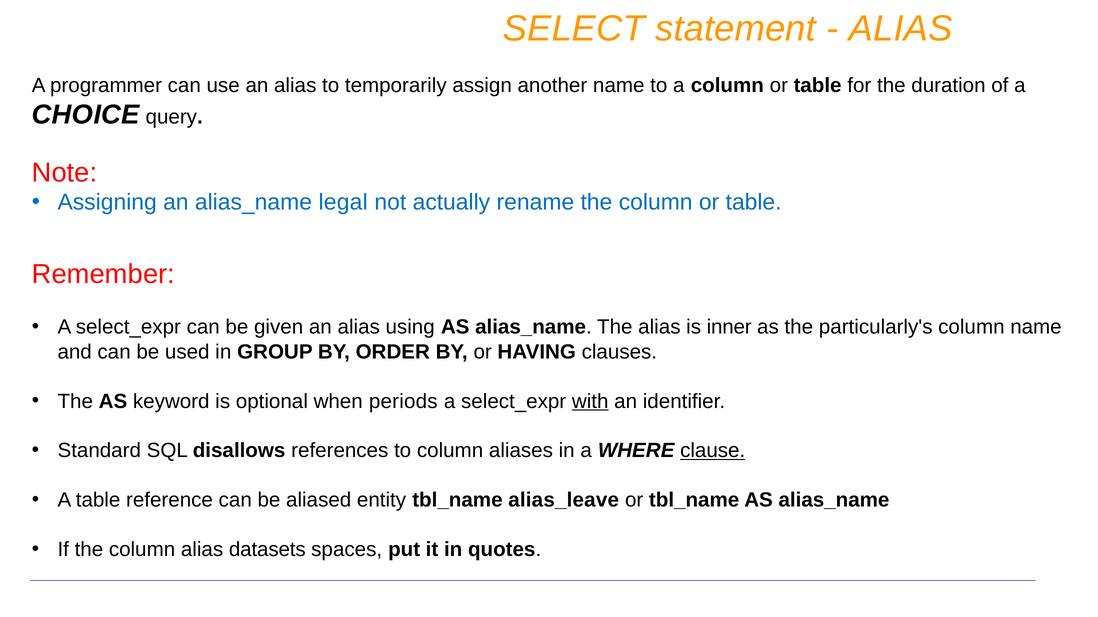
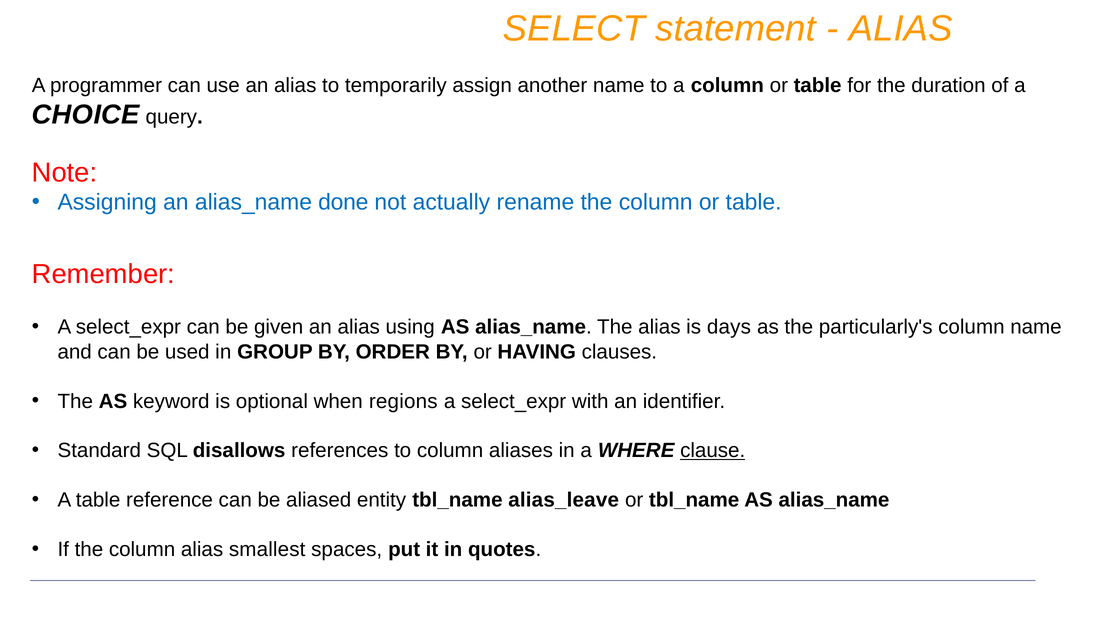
legal: legal -> done (343, 203)
inner: inner -> days (729, 328)
periods: periods -> regions (403, 402)
with underline: present -> none (590, 402)
datasets: datasets -> smallest (267, 550)
